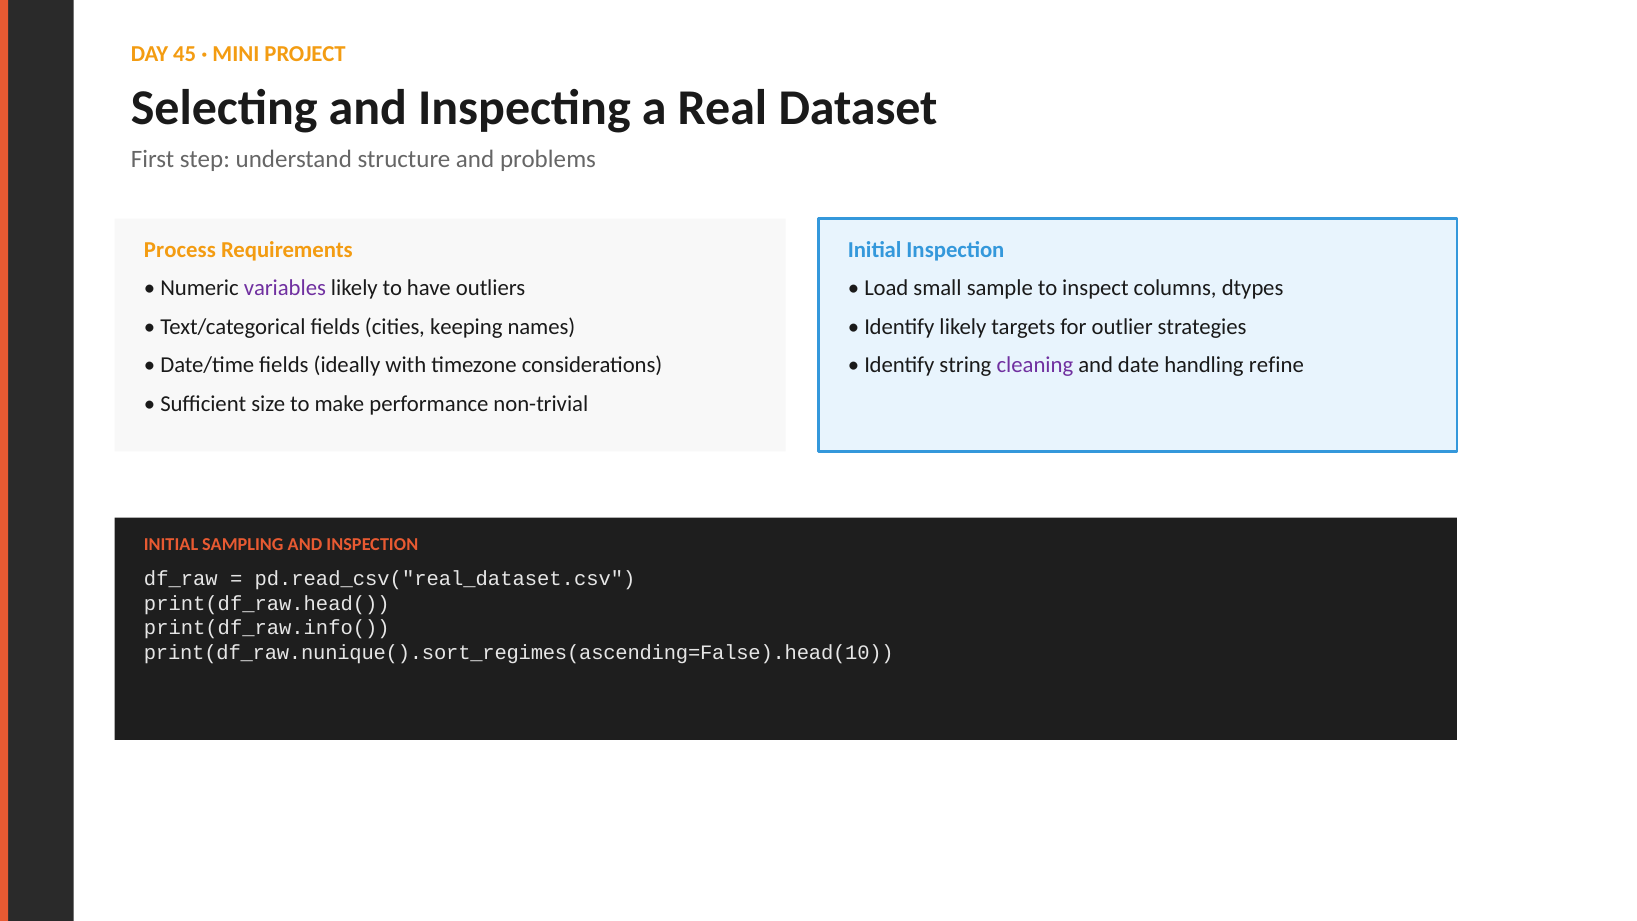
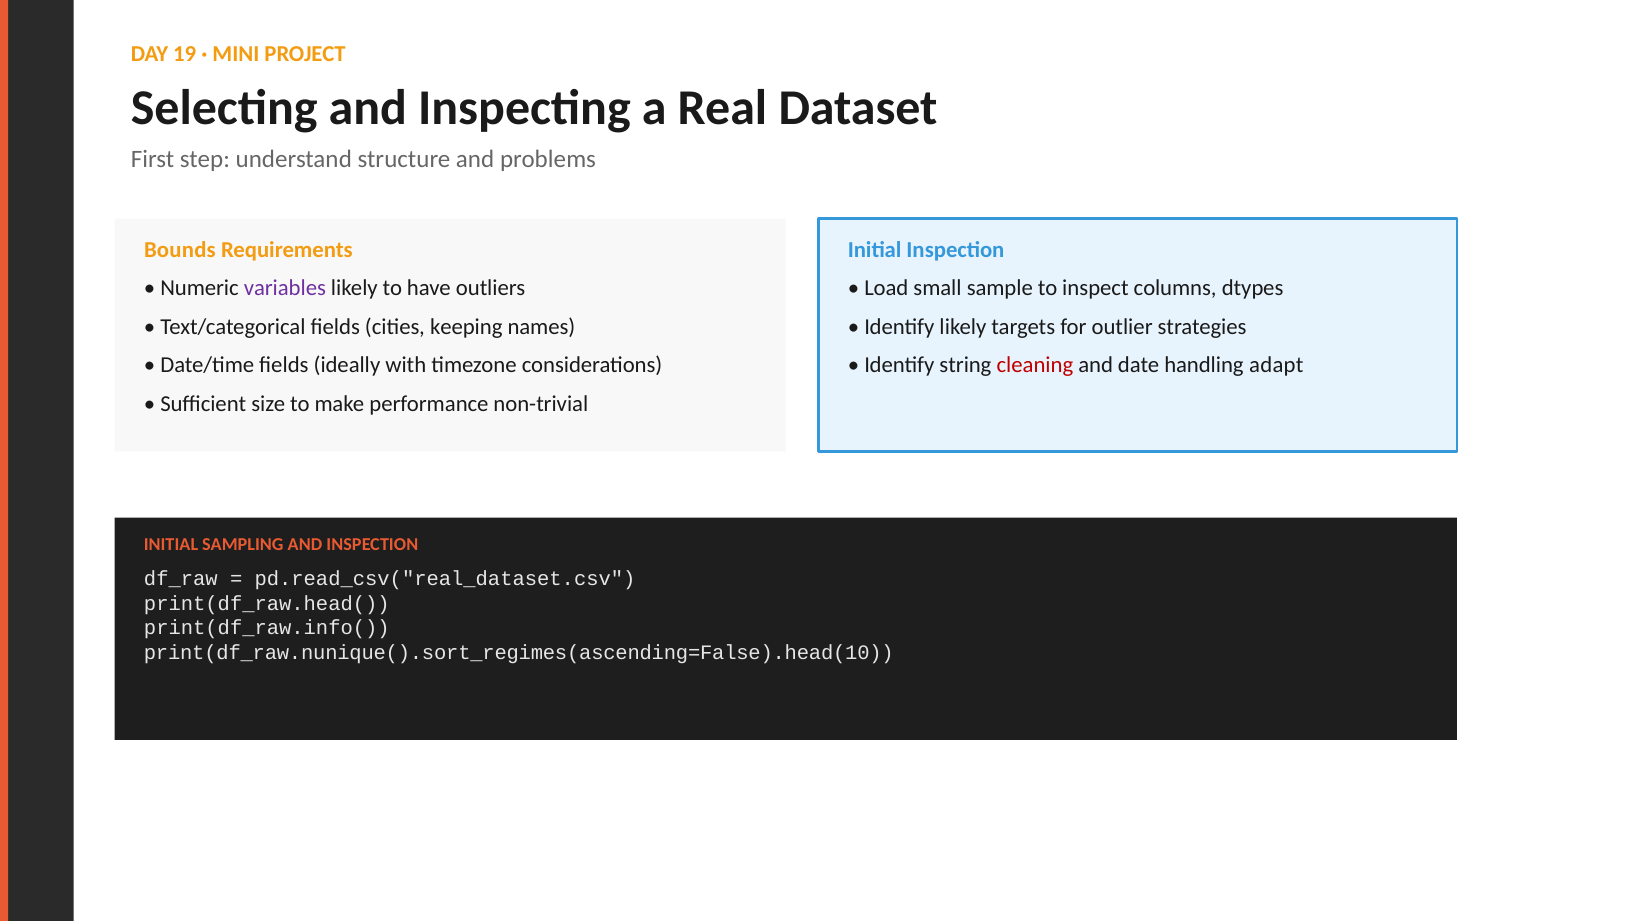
45: 45 -> 19 (185, 54)
Process: Process -> Bounds (180, 250)
cleaning colour: purple -> red (1035, 365)
refine: refine -> adapt (1276, 365)
